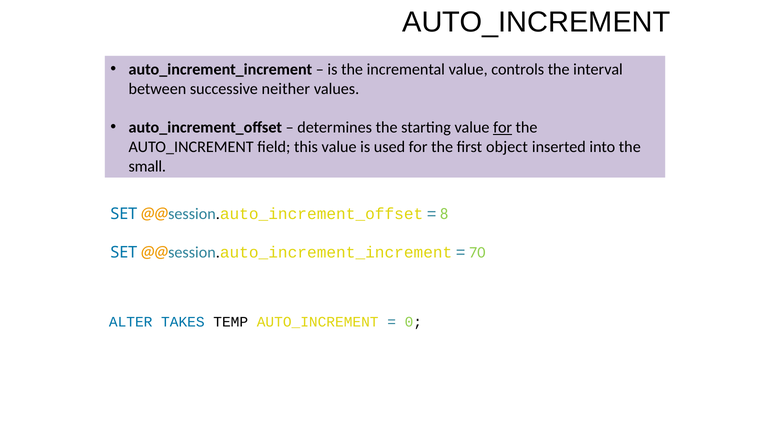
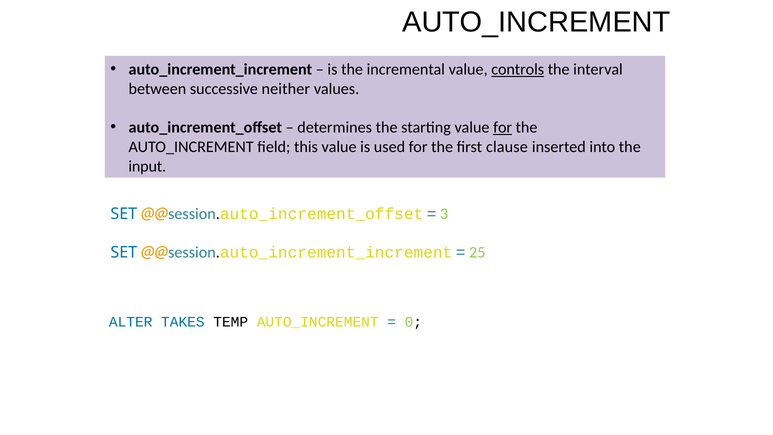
controls underline: none -> present (518, 69)
object: object -> clause (507, 147)
small: small -> input (147, 166)
8: 8 -> 3 (444, 214)
70: 70 -> 25 (477, 252)
